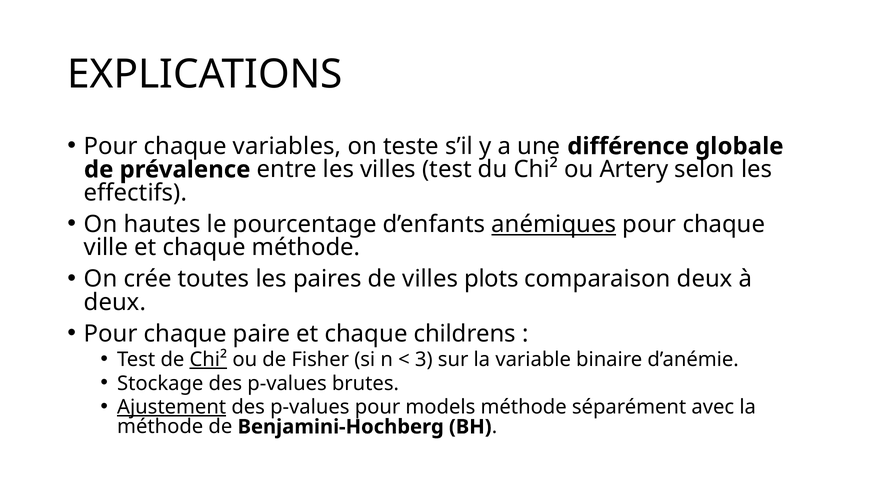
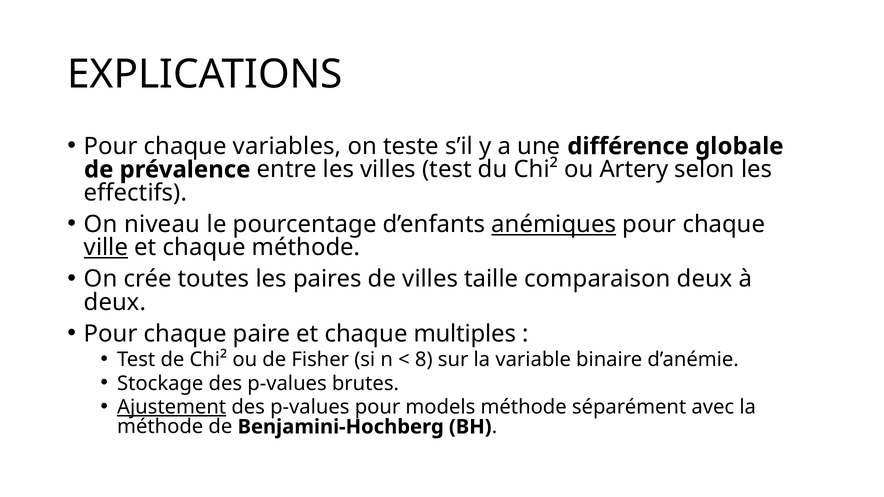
hautes: hautes -> niveau (162, 224)
ville underline: none -> present (106, 248)
plots: plots -> taille (491, 279)
childrens: childrens -> multiples (465, 334)
Chi² underline: present -> none (208, 360)
3: 3 -> 8 (424, 360)
